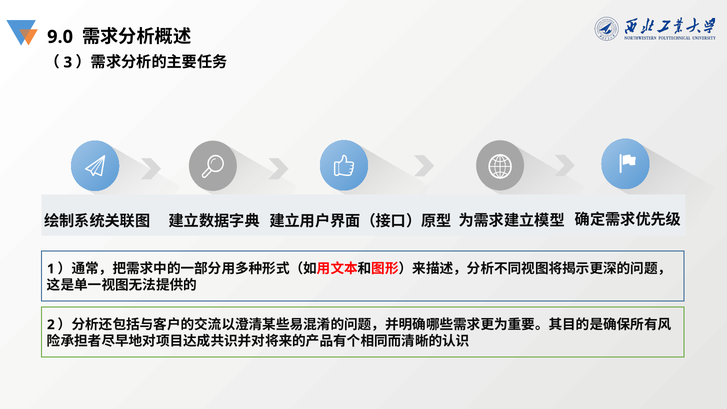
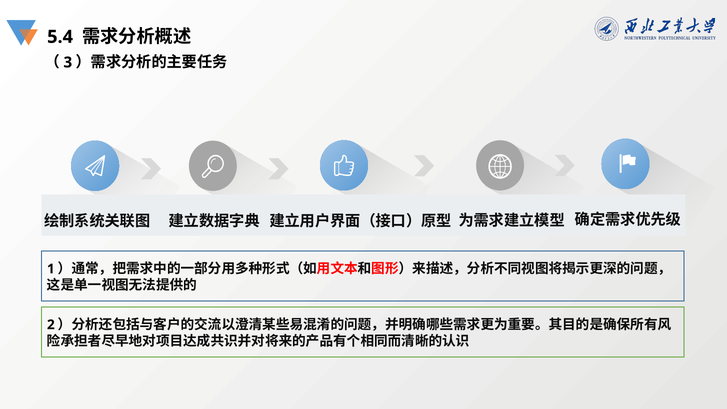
9.0: 9.0 -> 5.4 (60, 37)
